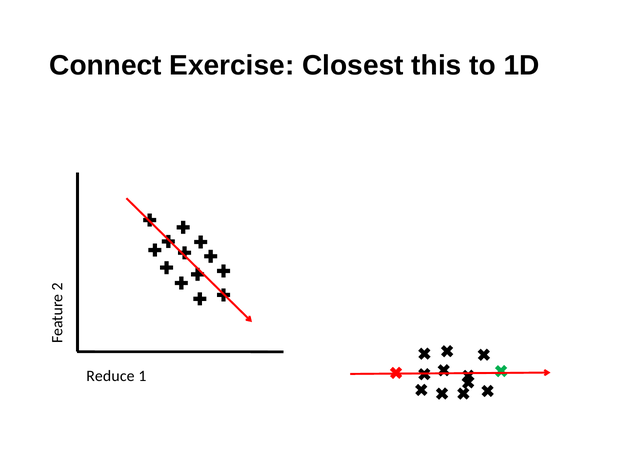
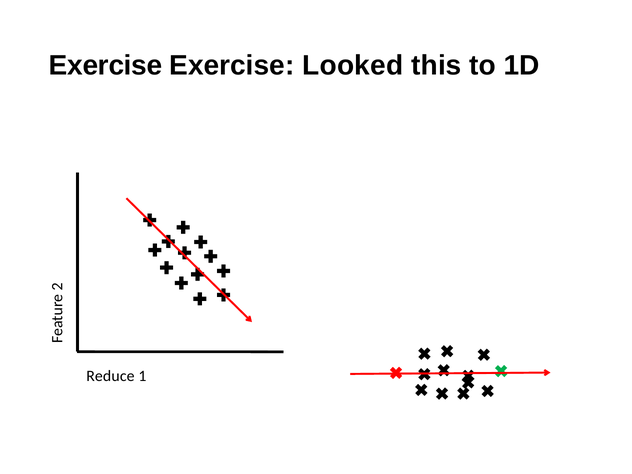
Connect: Connect -> Exercise (106, 65)
Closest: Closest -> Looked (353, 65)
